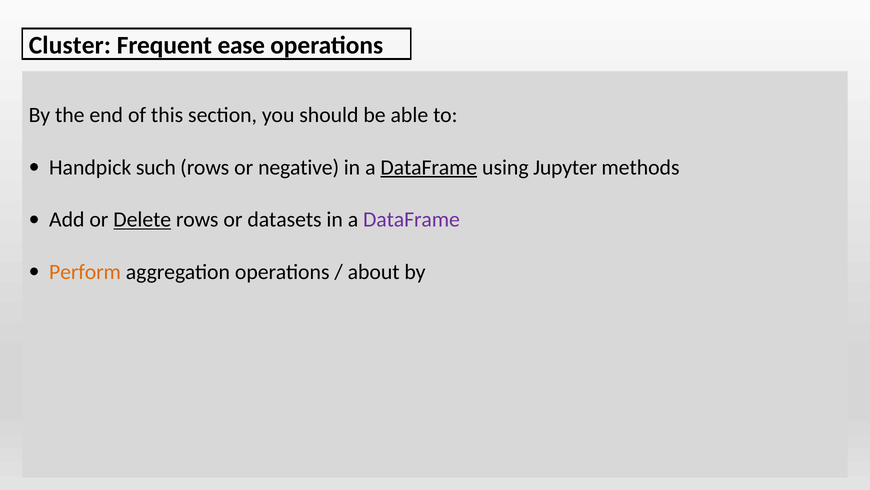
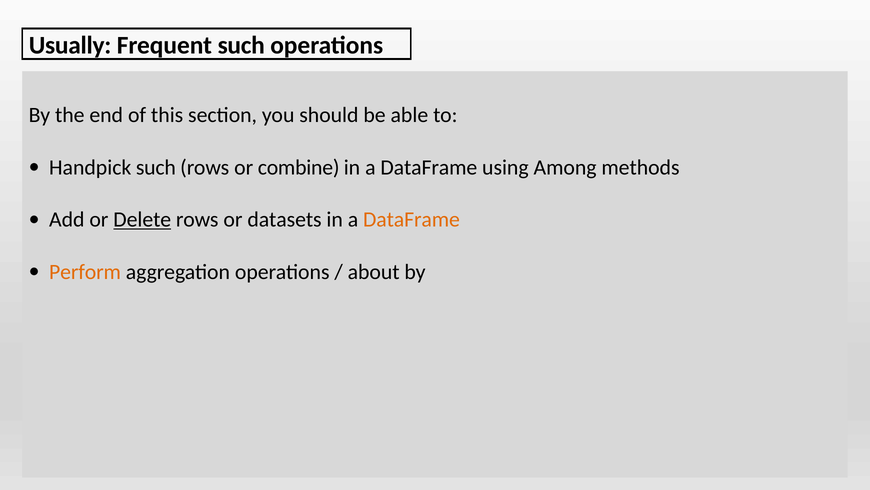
Cluster: Cluster -> Usually (70, 45)
Frequent ease: ease -> such (241, 45)
negative: negative -> combine (299, 167)
DataFrame underline: present -> none (429, 167)
Jupyter: Jupyter -> Among (565, 167)
DataFrame colour: purple -> orange (411, 219)
